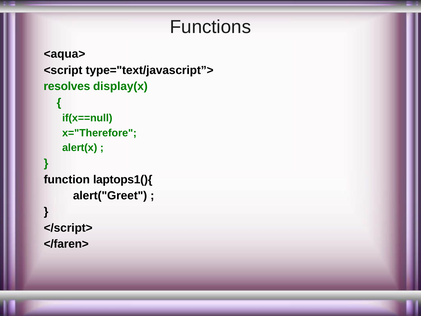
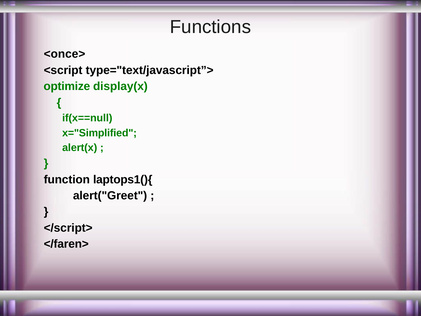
<aqua>: <aqua> -> <once> (65, 54)
resolves: resolves -> optimize (67, 86)
x="Therefore: x="Therefore -> x="Simplified (99, 133)
